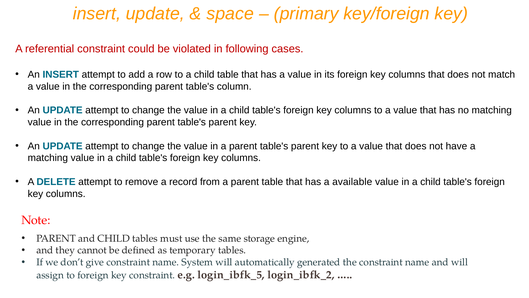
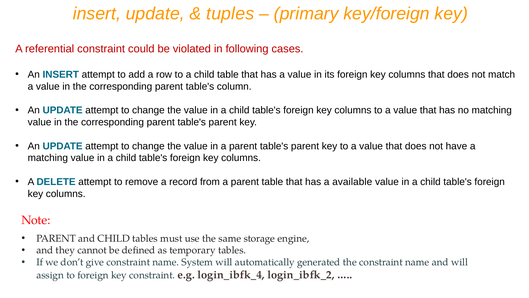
space: space -> tuples (230, 14)
login_ibfk_5: login_ibfk_5 -> login_ibfk_4 (231, 275)
